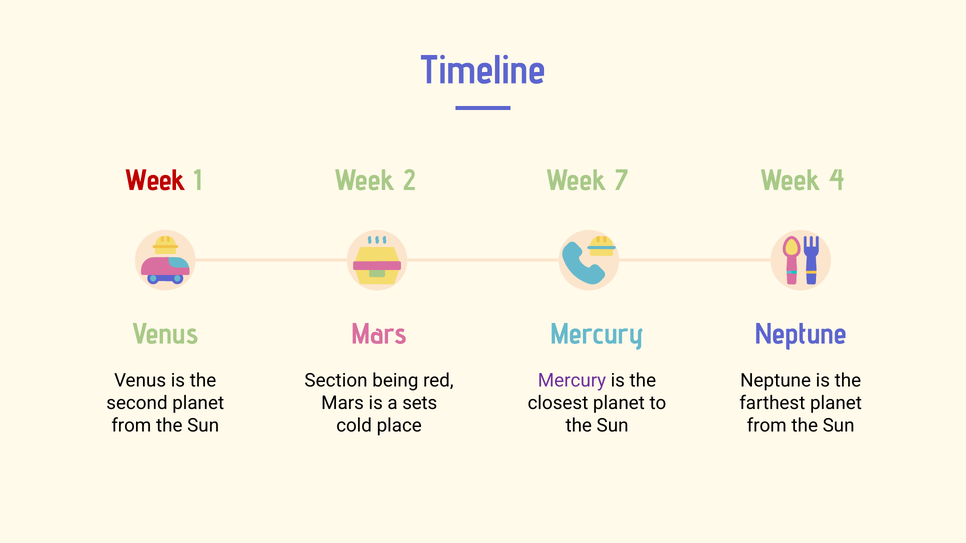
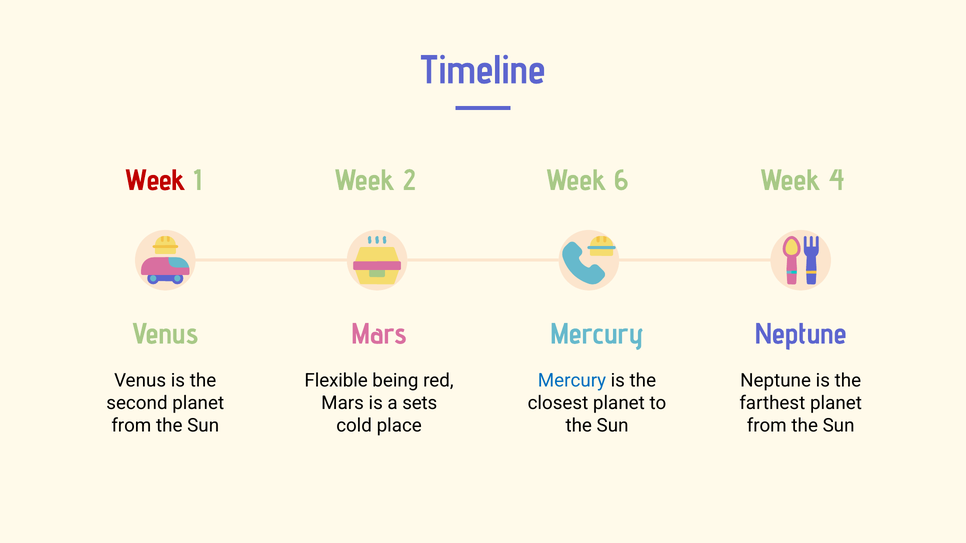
7: 7 -> 6 (621, 180)
Section: Section -> Flexible (336, 381)
Mercury colour: purple -> blue (572, 381)
